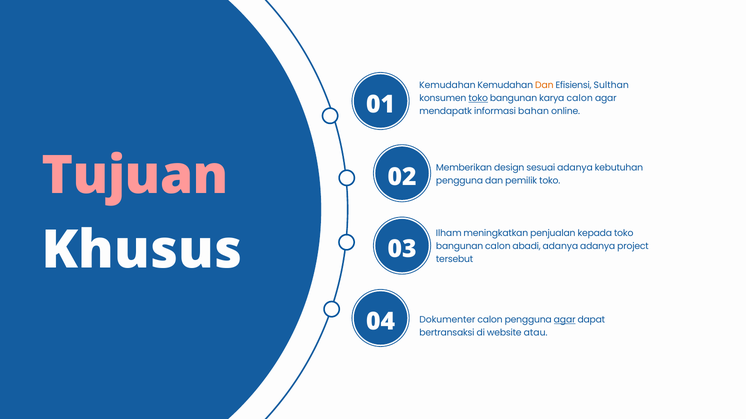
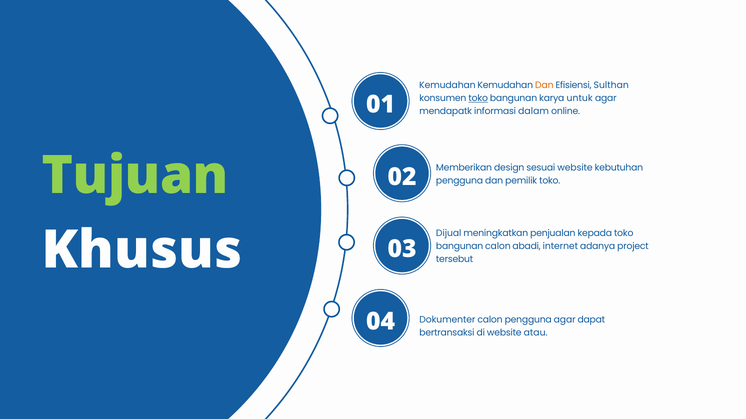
karya calon: calon -> untuk (580, 98)
bahan: bahan -> dalam (534, 111)
Tujuan colour: pink -> light green (135, 176)
sesuai adanya: adanya -> website (575, 168)
Ilham: Ilham -> Dijual (449, 234)
abadi adanya: adanya -> internet (560, 247)
agar underline: present -> none (565, 320)
